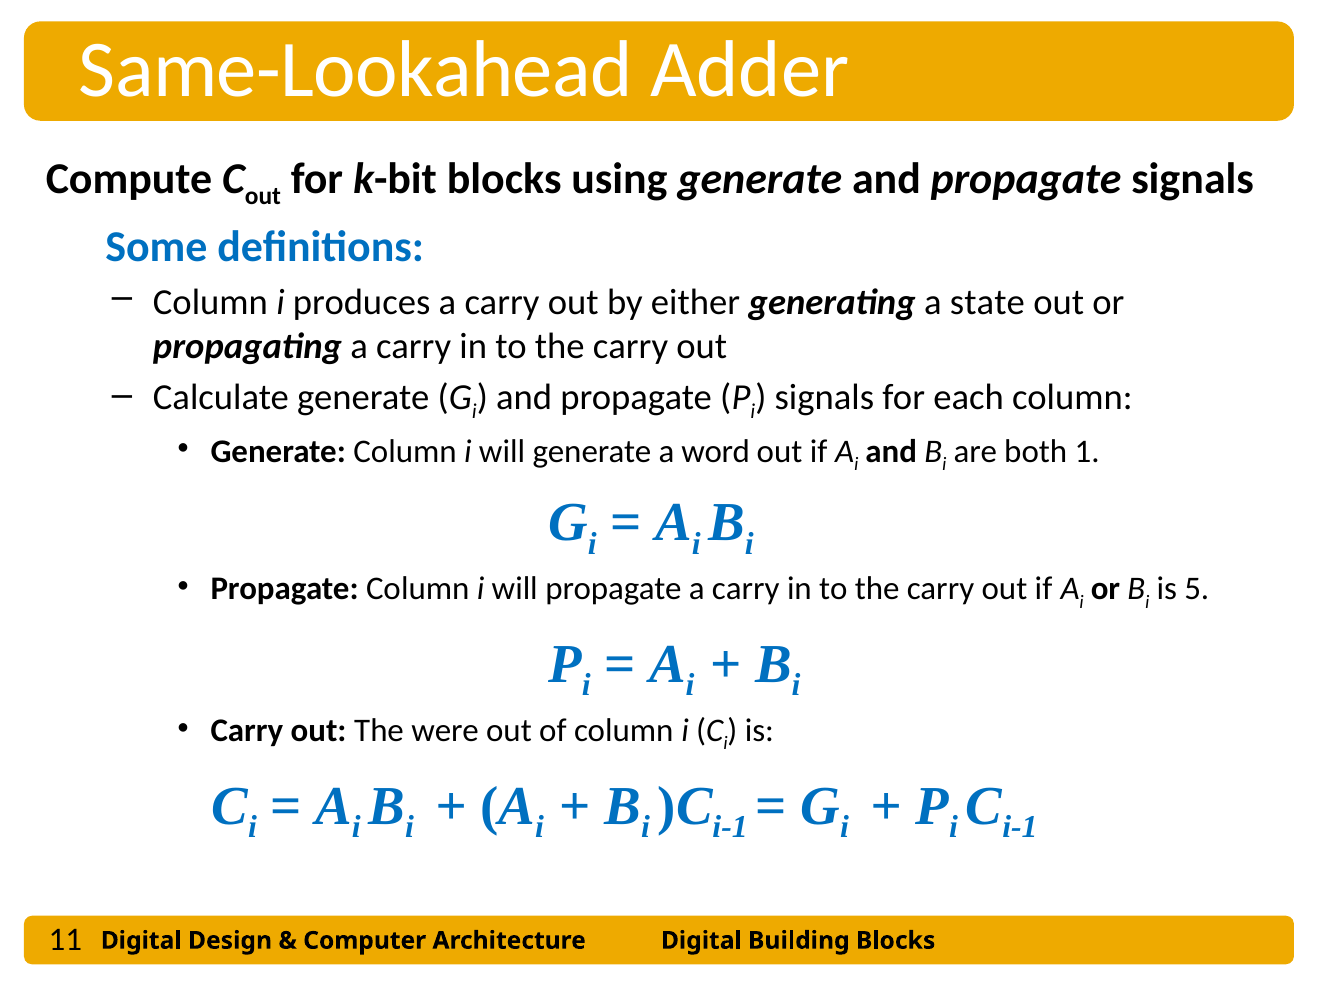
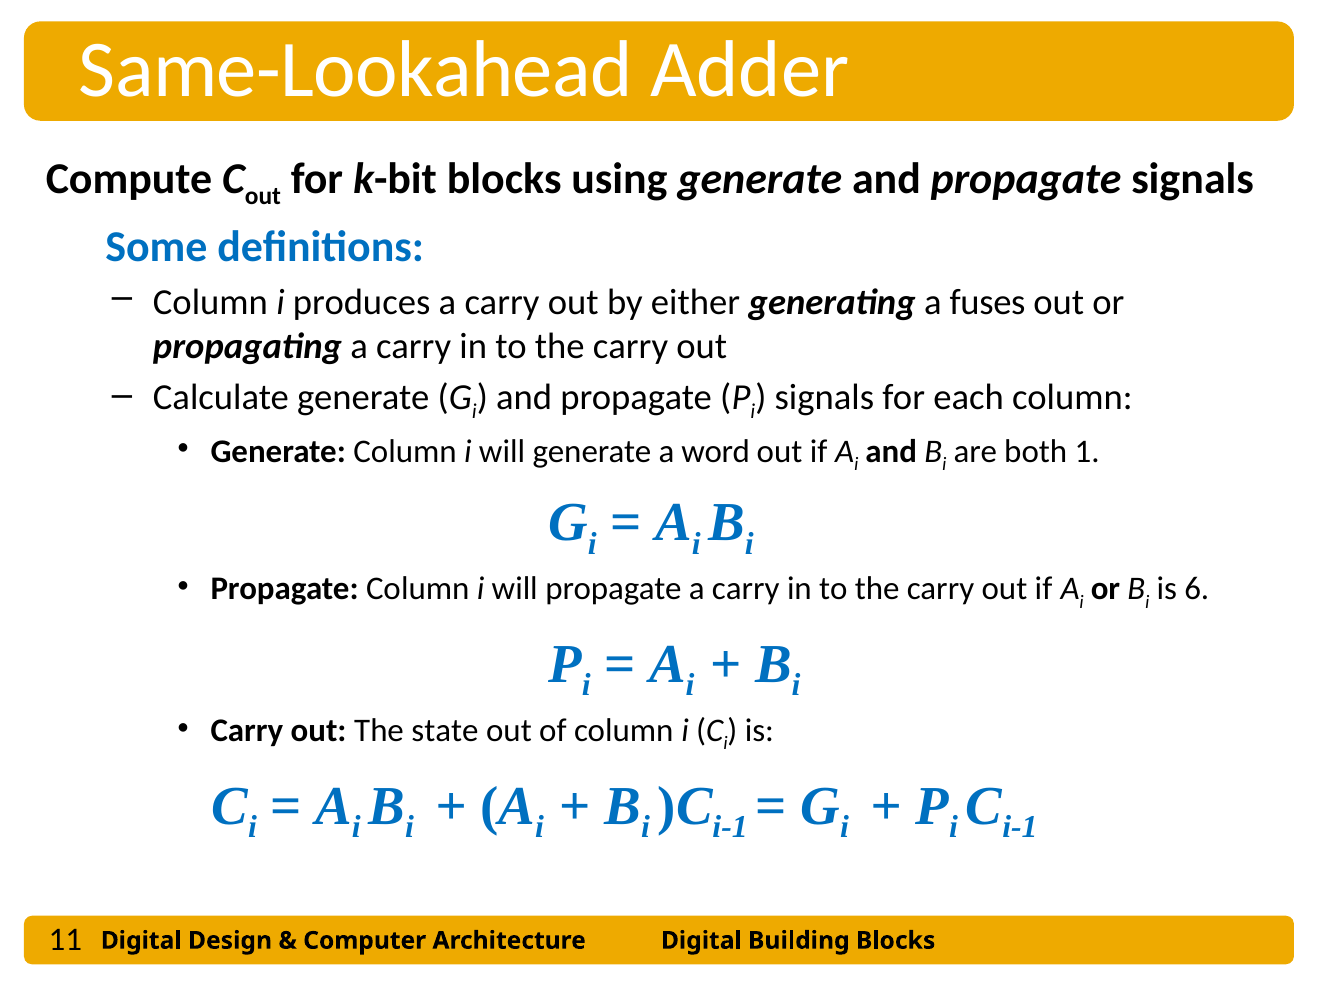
state: state -> fuses (988, 303)
5: 5 -> 6 (1197, 589)
were: were -> state (445, 731)
